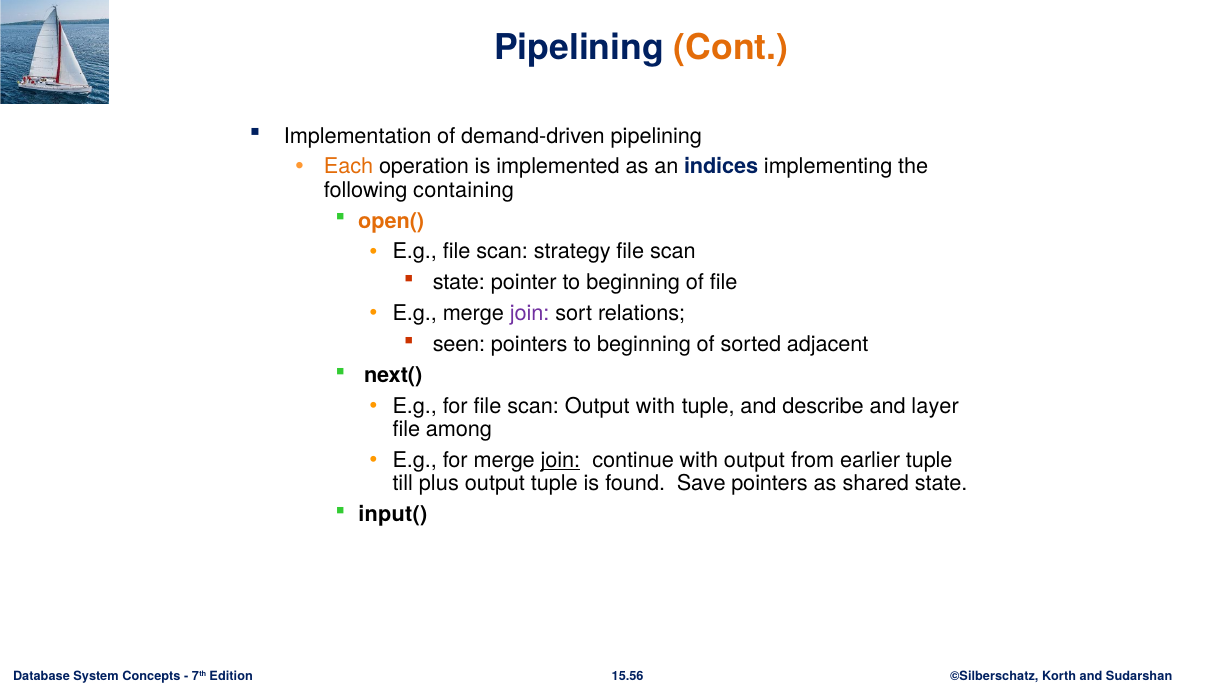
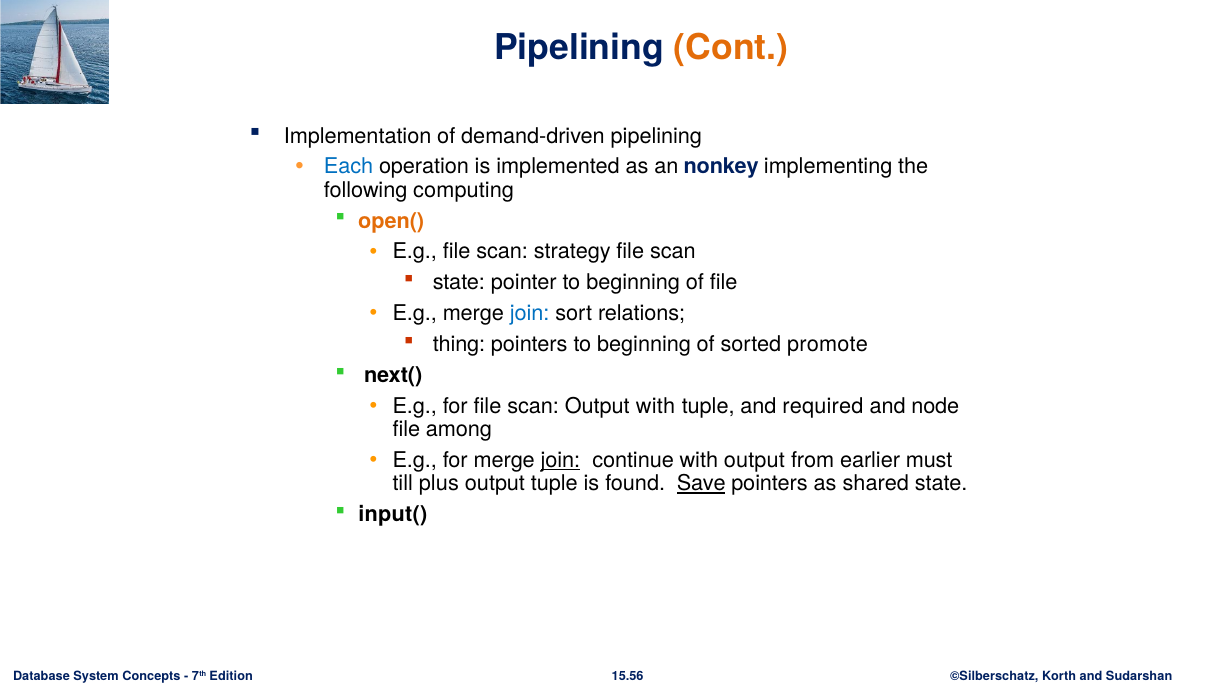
Each colour: orange -> blue (349, 167)
indices: indices -> nonkey (721, 167)
containing: containing -> computing (464, 190)
join colour: purple -> blue (530, 314)
seen: seen -> thing (459, 345)
adjacent: adjacent -> promote (827, 345)
describe: describe -> required (823, 406)
layer: layer -> node (935, 406)
earlier tuple: tuple -> must (929, 461)
Save underline: none -> present (701, 484)
